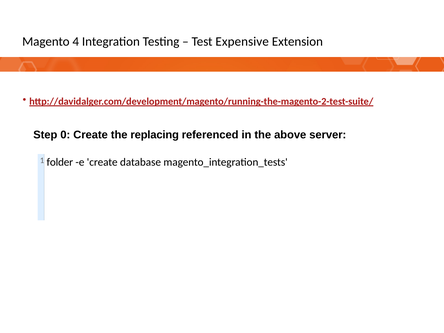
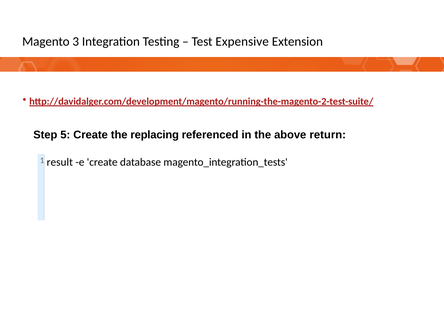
4: 4 -> 3 (76, 41)
0: 0 -> 5 (65, 135)
server: server -> return (328, 135)
folder: folder -> result (60, 162)
